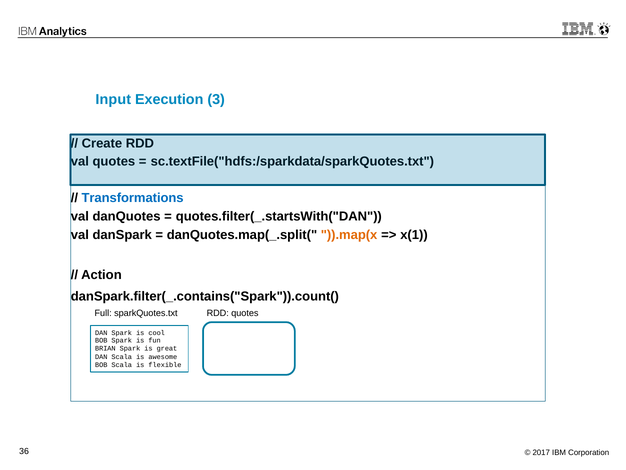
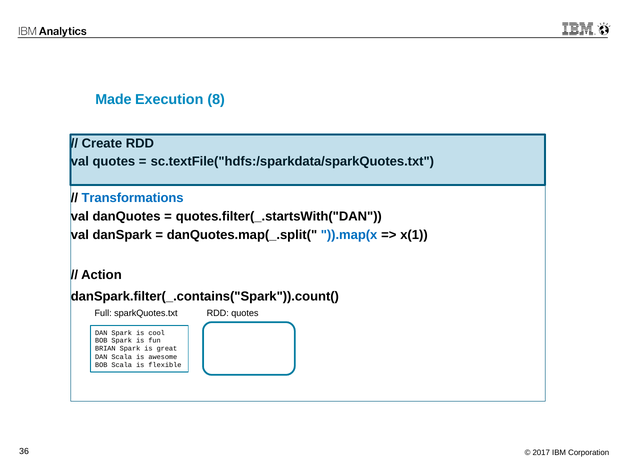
Input: Input -> Made (113, 99)
3: 3 -> 8 (216, 99)
)).map(x colour: orange -> blue (349, 235)
